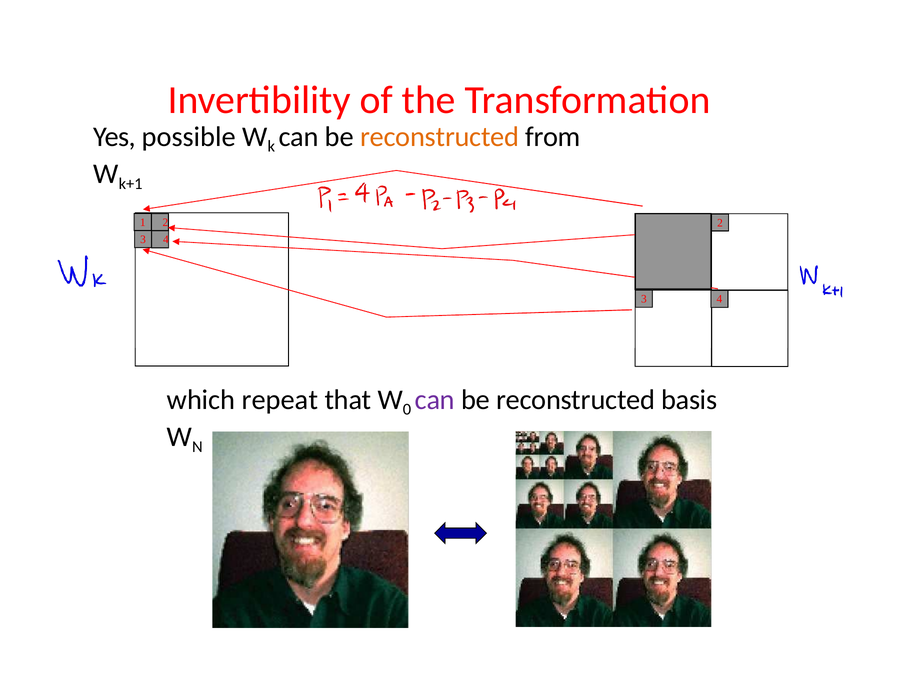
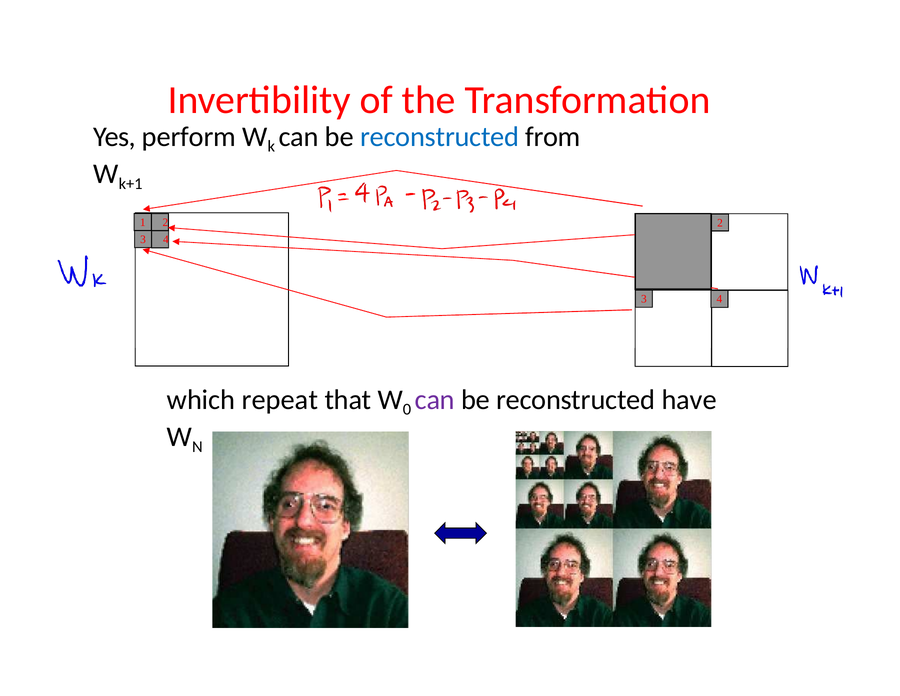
possible: possible -> perform (189, 137)
reconstructed colour: orange -> blue (440, 137)
basis: basis -> have (689, 399)
